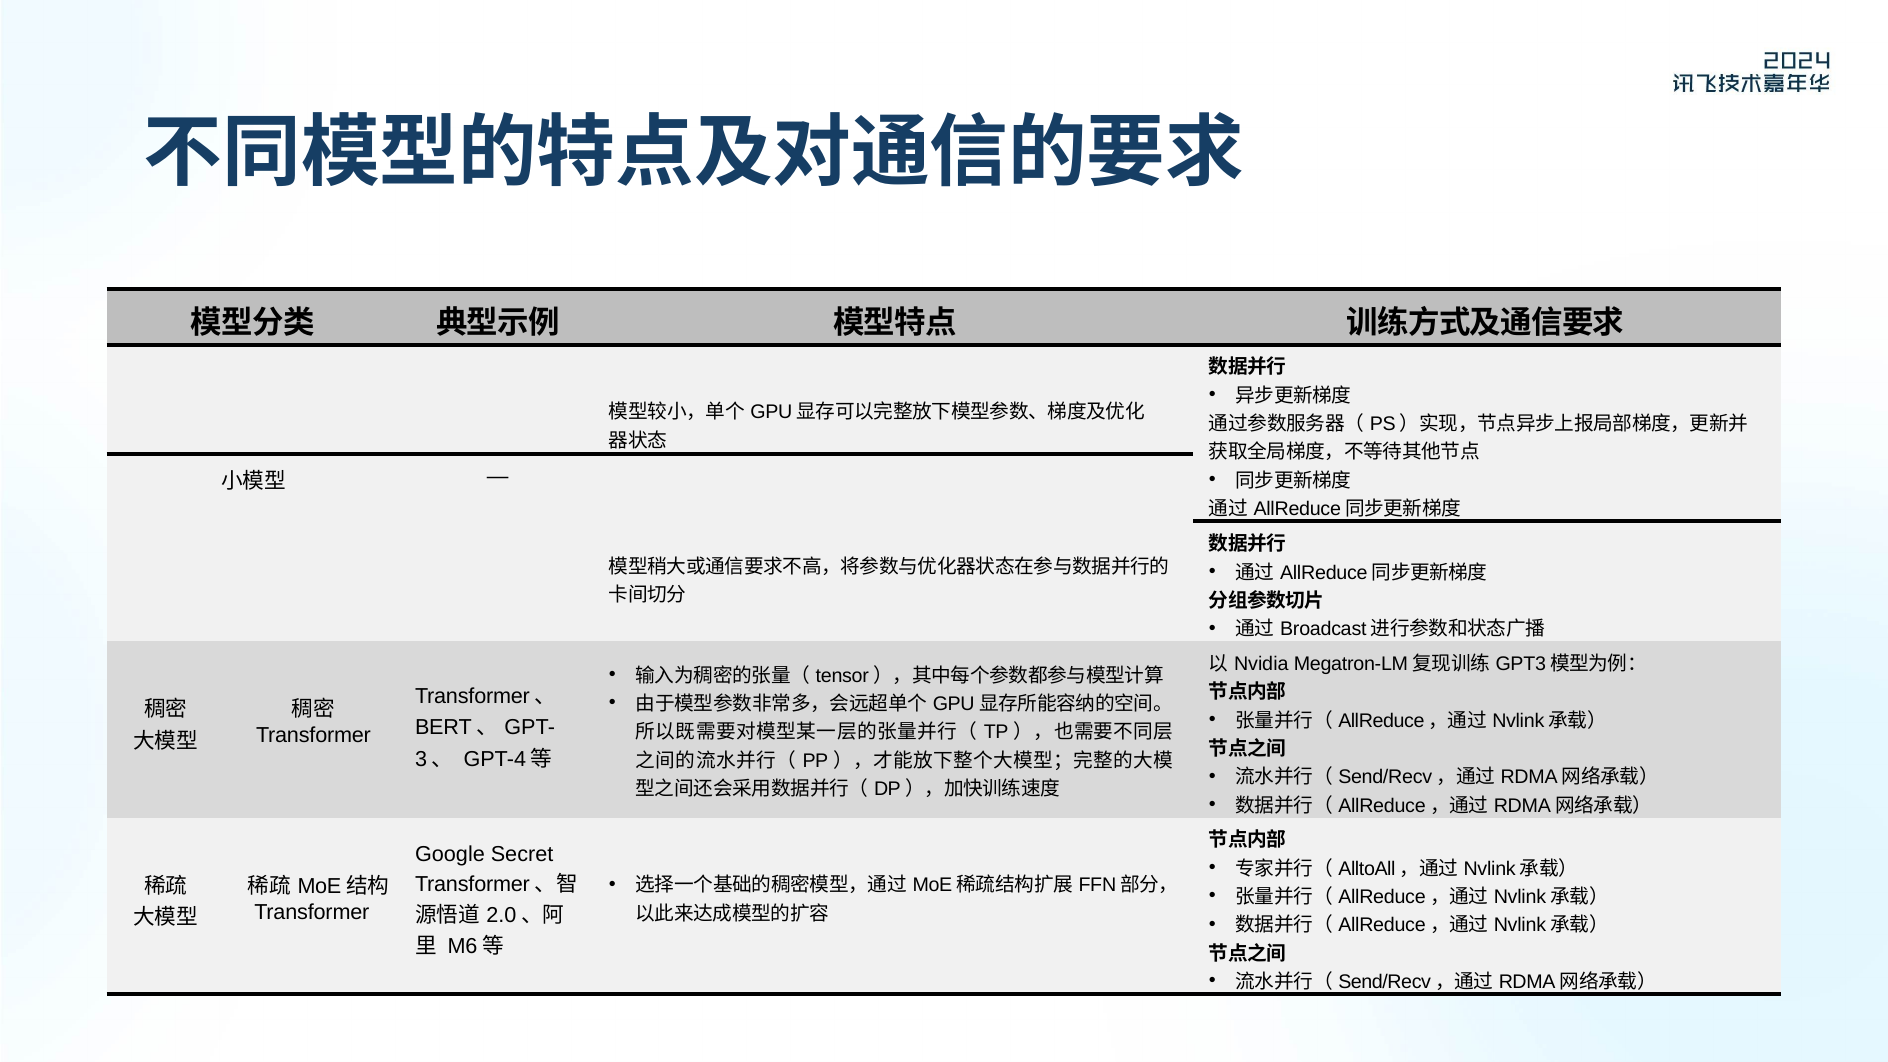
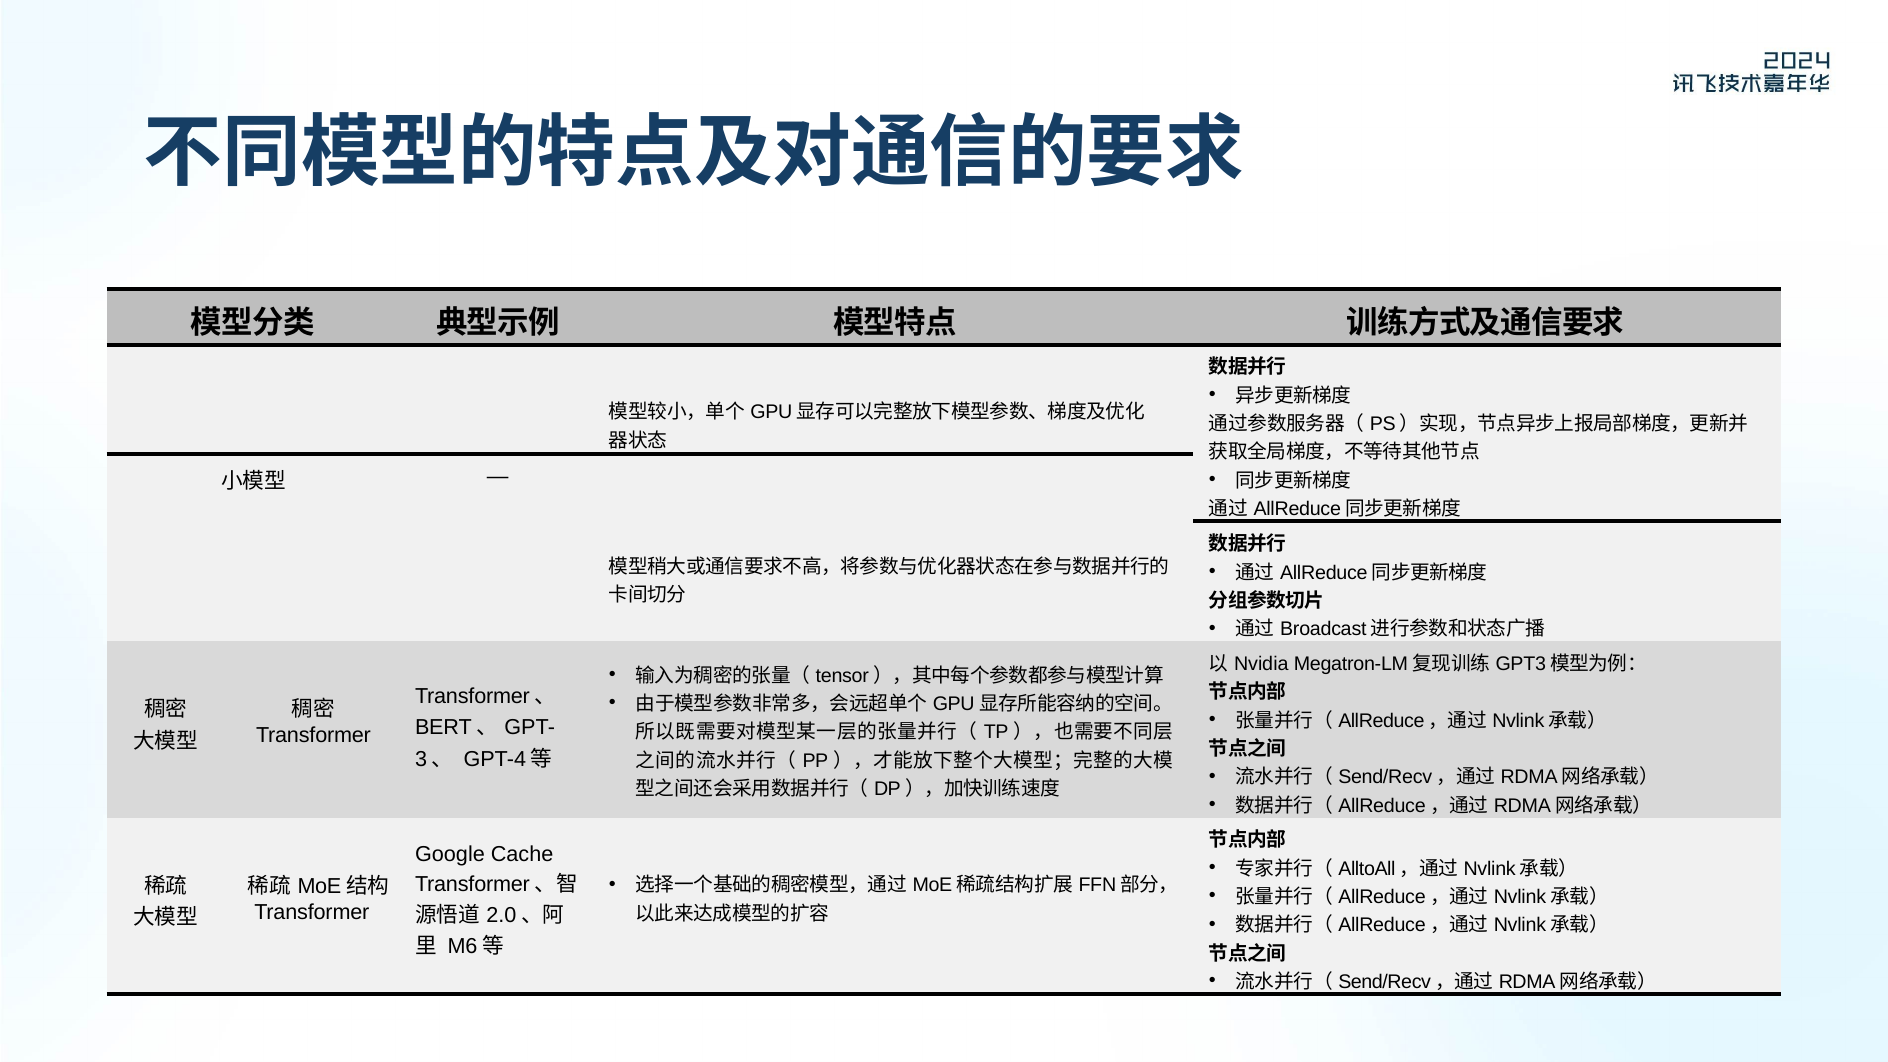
Secret: Secret -> Cache (522, 854)
